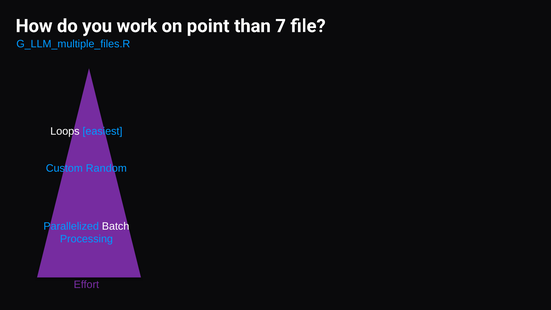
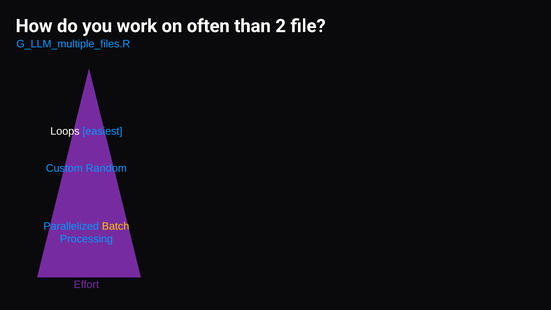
point: point -> often (208, 26)
7: 7 -> 2 (281, 26)
Batch colour: white -> yellow (116, 226)
